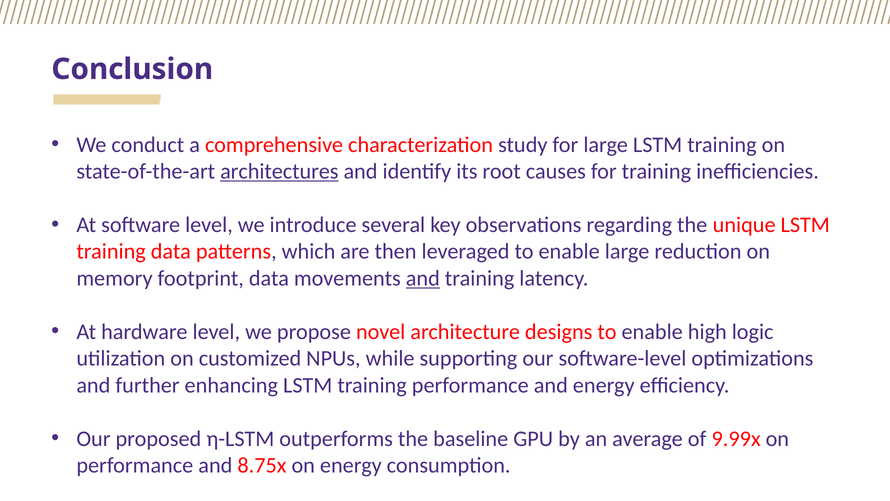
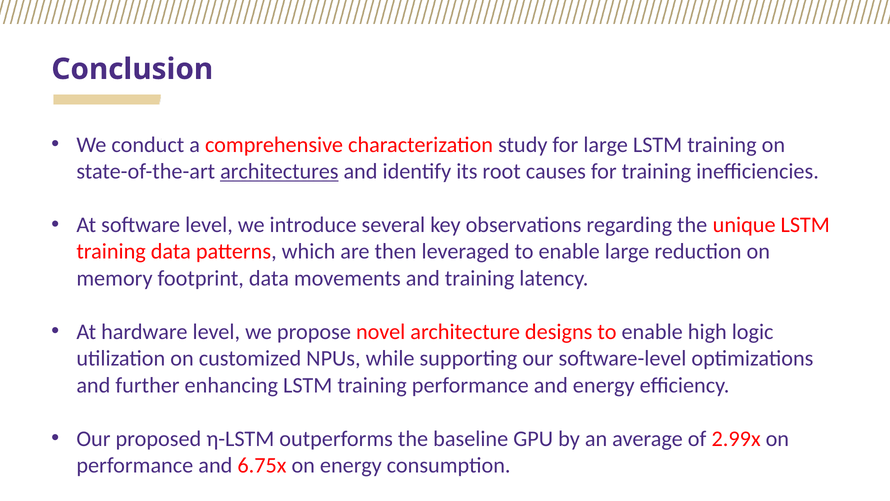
and underline: present -> none (423, 278)
9.99x: 9.99x -> 2.99x (736, 438)
8.75x: 8.75x -> 6.75x (262, 465)
